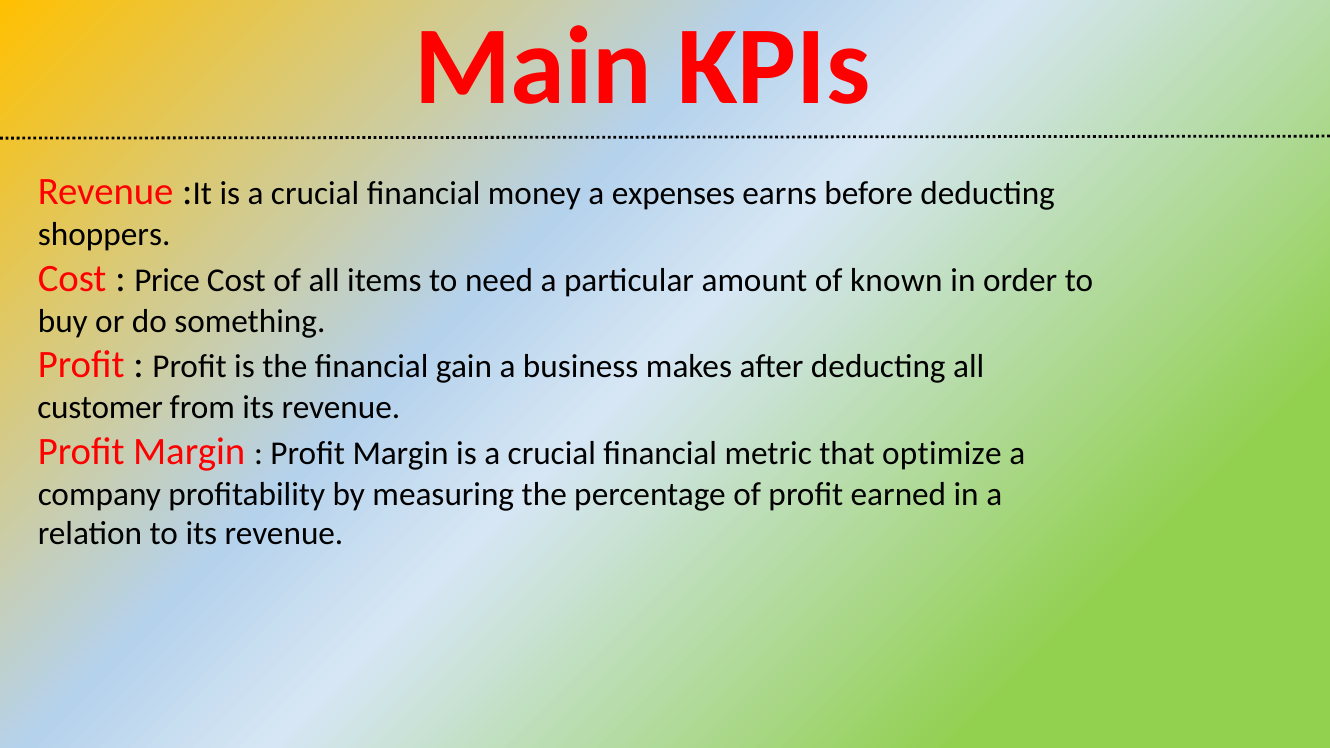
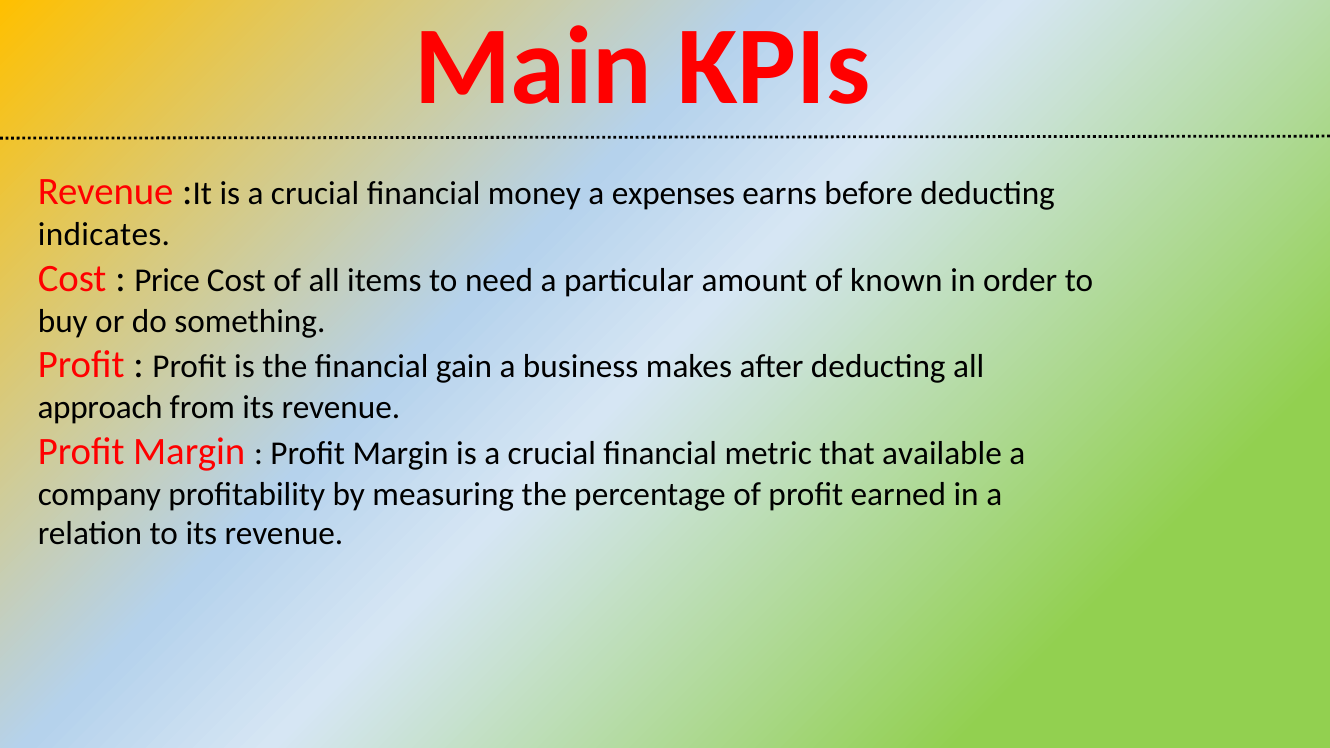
shoppers: shoppers -> indicates (104, 235)
customer: customer -> approach (100, 408)
optimize: optimize -> available (942, 453)
